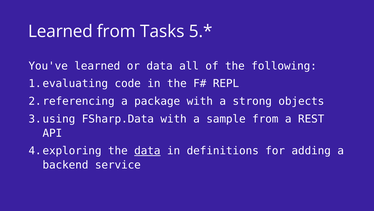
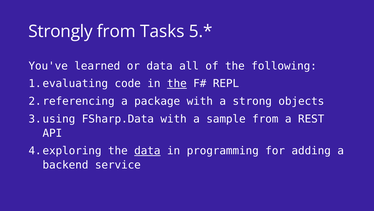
Learned: Learned -> Strongly (61, 31)
the underline: none -> present (177, 83)
definitions: definitions -> programming (223, 150)
